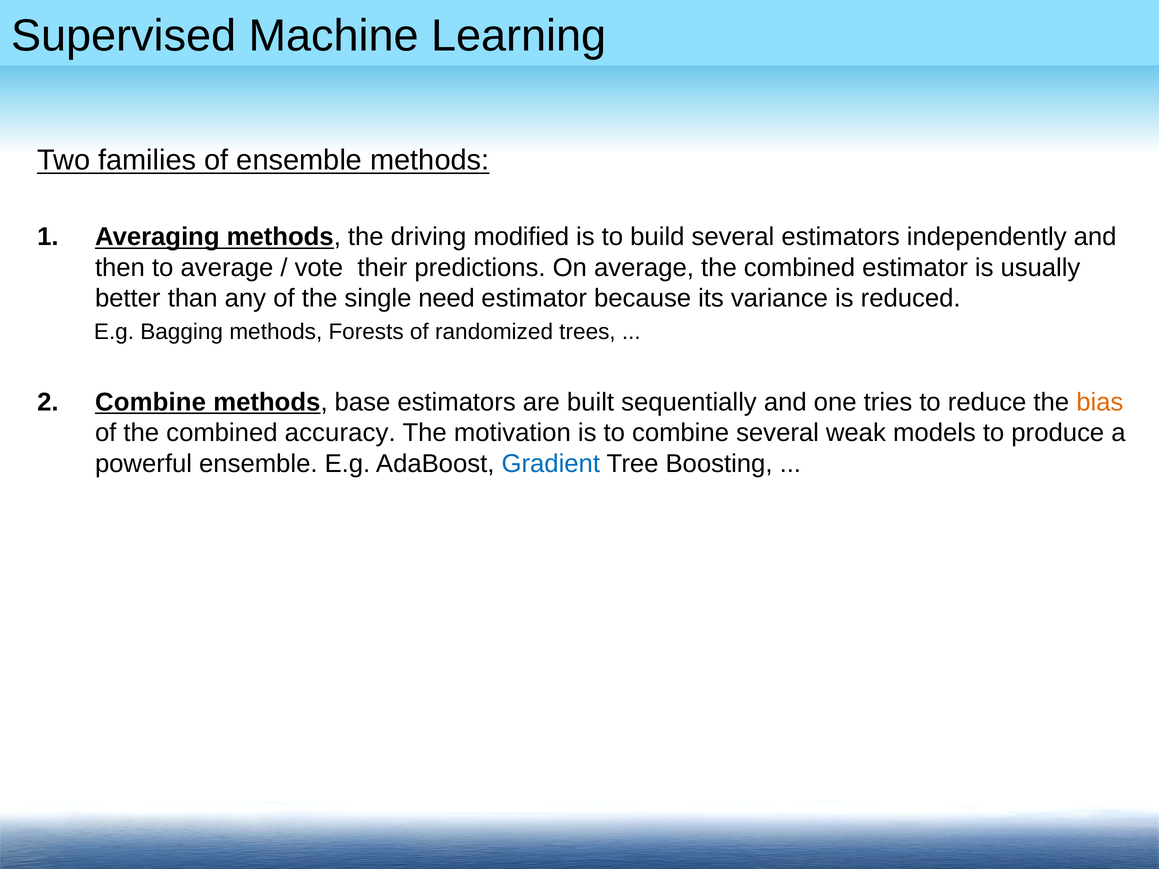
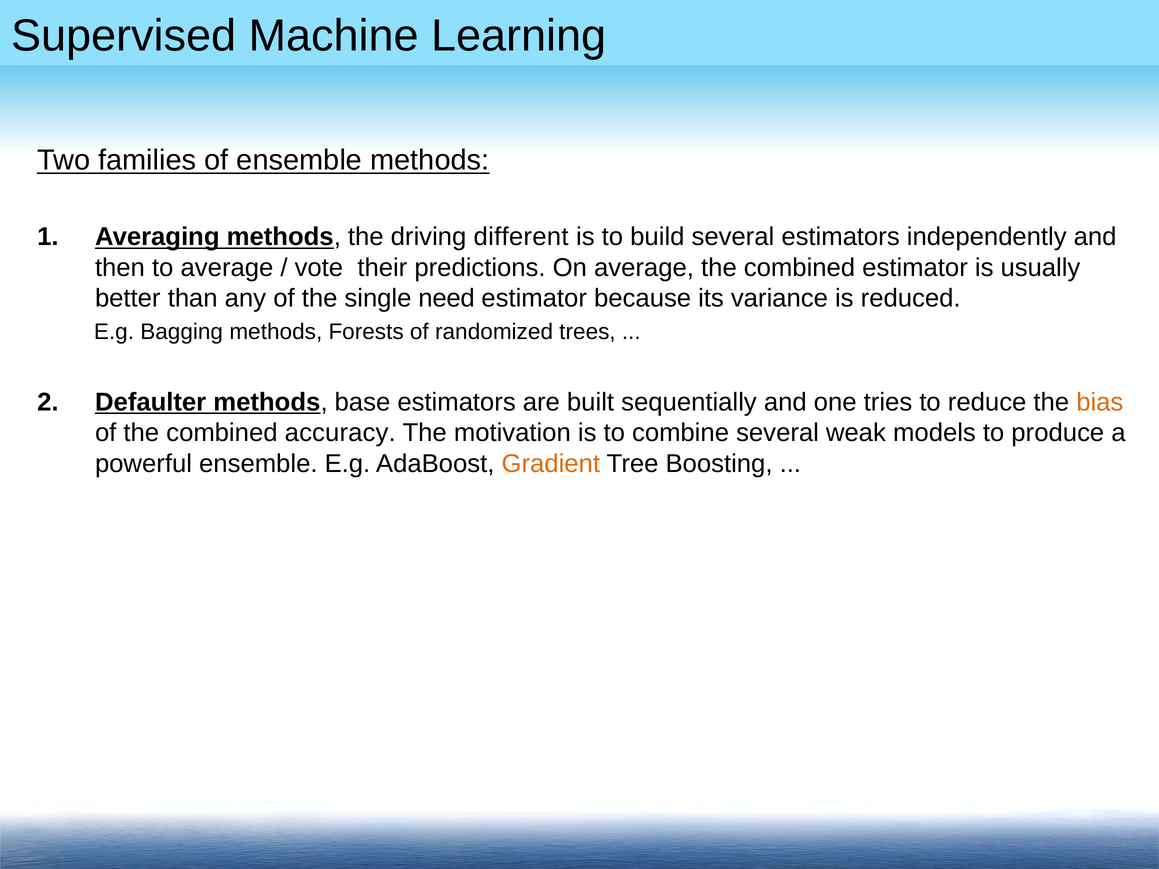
modified: modified -> different (521, 237)
Combine: Combine -> Defaulter (151, 402)
Gradient colour: blue -> orange (551, 464)
